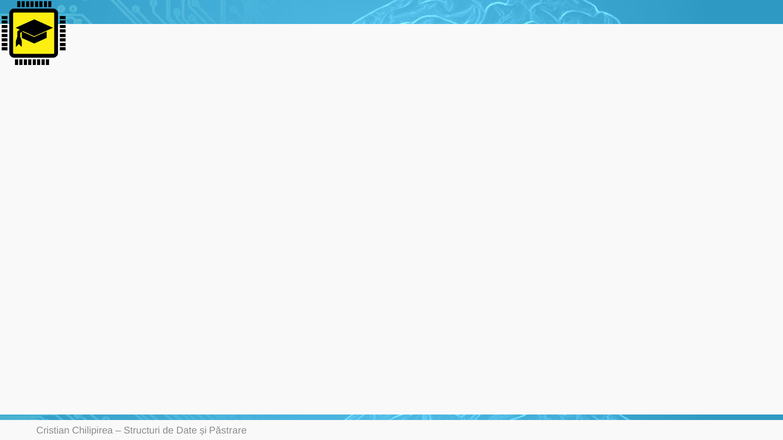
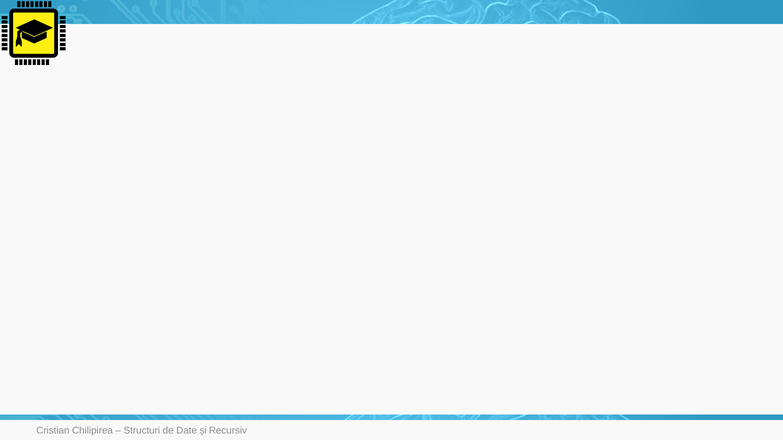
Păstrare: Păstrare -> Recursiv (228, 431)
